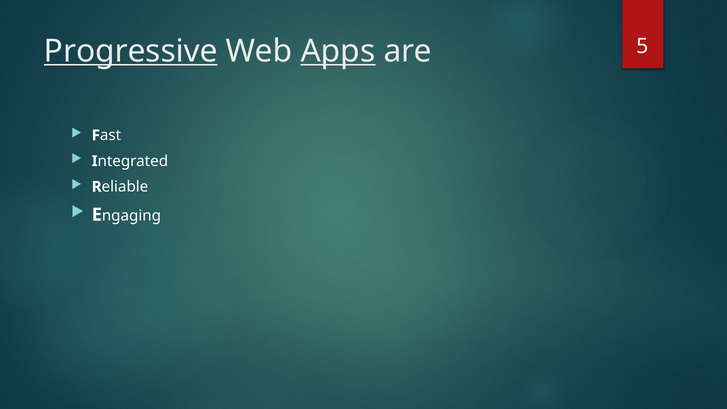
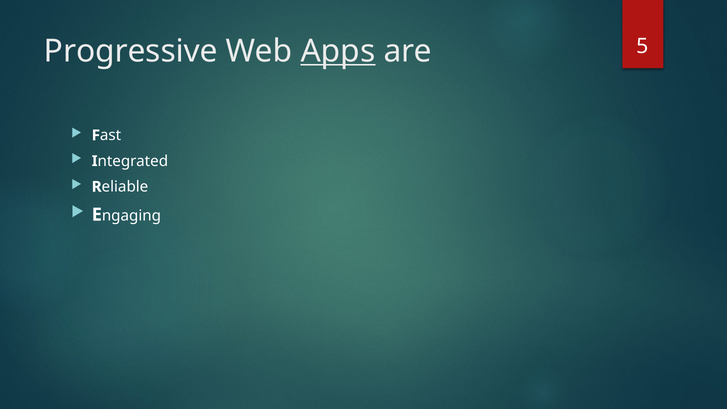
Progressive underline: present -> none (131, 51)
